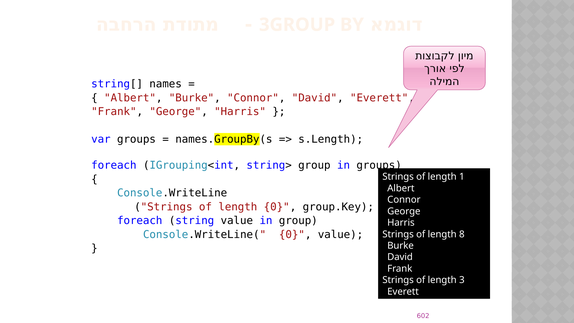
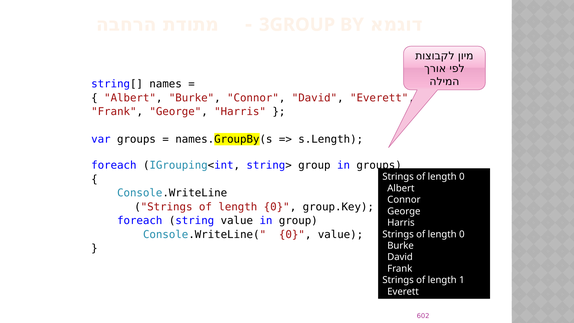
1: 1 -> 0 (462, 177)
8: 8 -> 0 (462, 234)
3: 3 -> 1 (462, 280)
